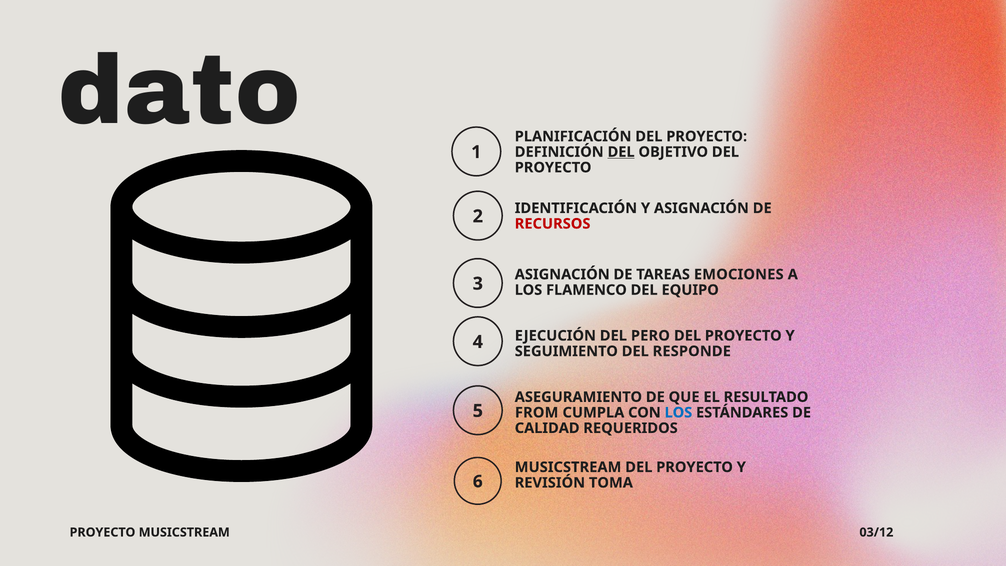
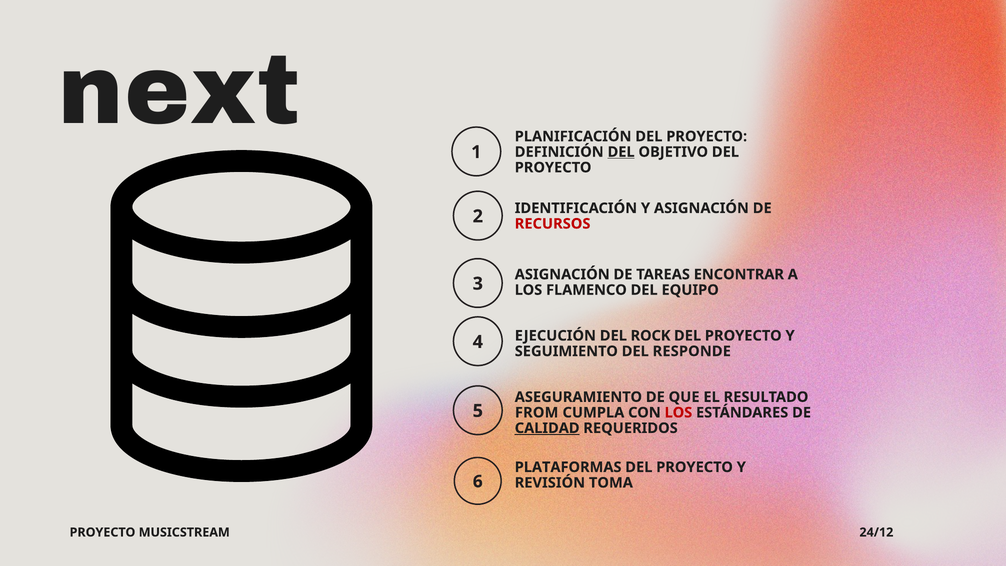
dato: dato -> next (179, 91)
EMOCIONES: EMOCIONES -> ENCONTRAR (739, 274)
PERO: PERO -> ROCK (651, 336)
LOS colour: blue -> red (678, 413)
CALIDAD underline: none -> present (547, 428)
MUSICSTREAM: MUSICSTREAM -> PLATAFORMAS (568, 467)
03/12: 03/12 -> 24/12 (876, 532)
